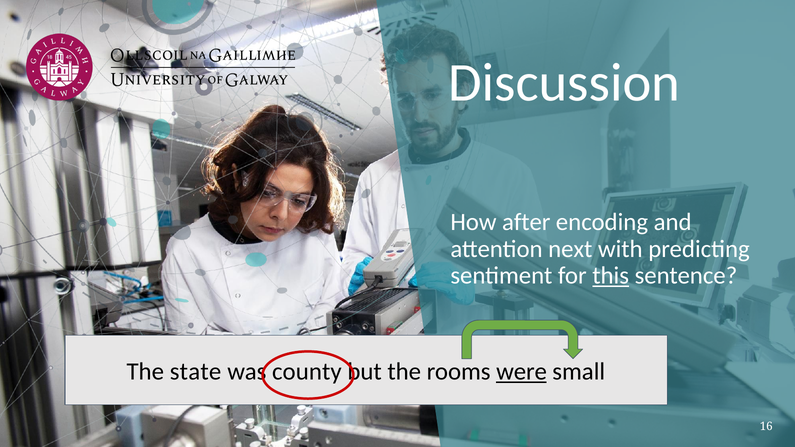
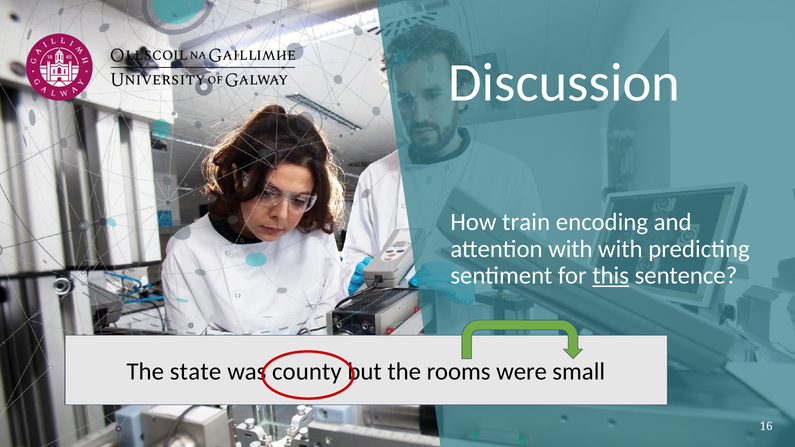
after: after -> train (526, 222)
attention next: next -> with (570, 249)
were underline: present -> none (522, 372)
